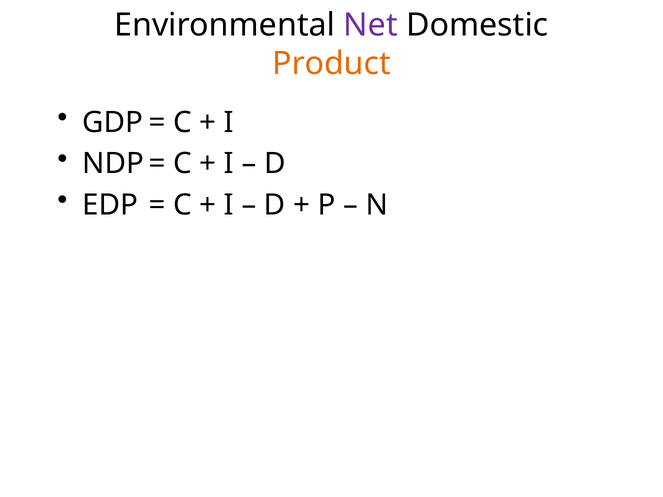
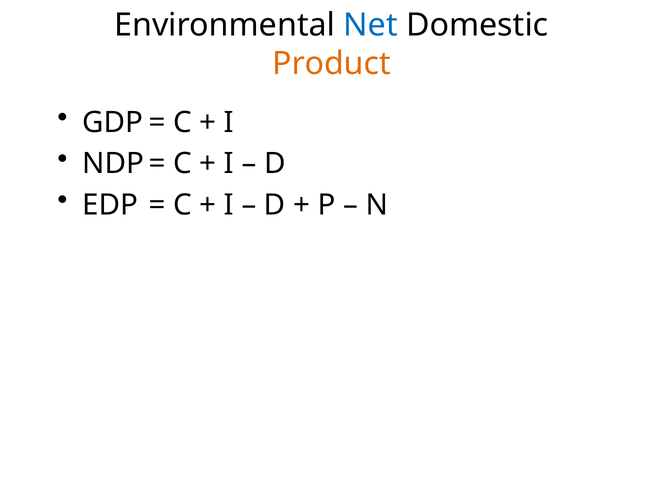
Net colour: purple -> blue (371, 25)
